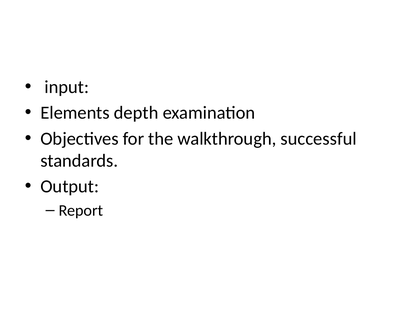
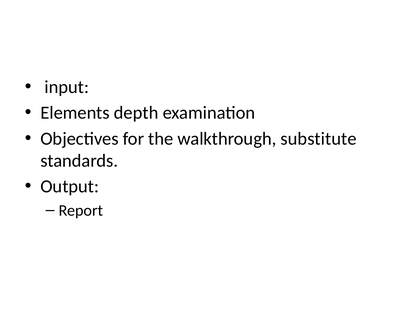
successful: successful -> substitute (319, 139)
